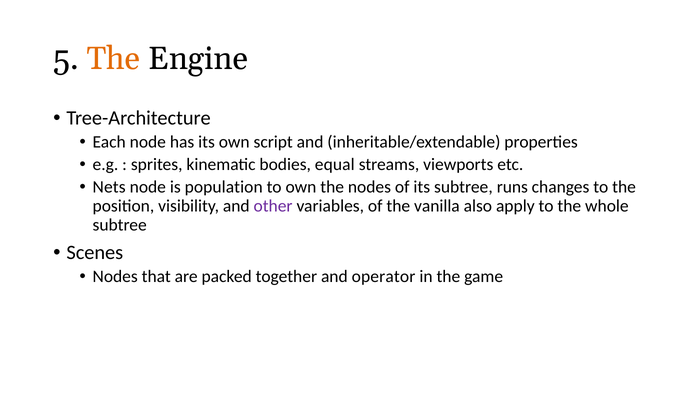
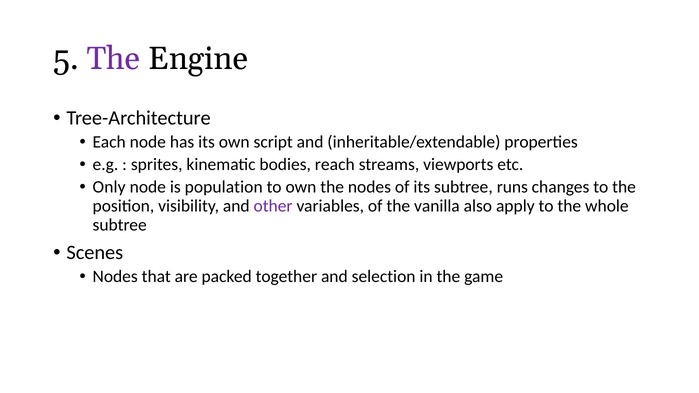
The colour: orange -> purple (113, 59)
equal: equal -> reach (335, 165)
Nets: Nets -> Only (109, 187)
operator: operator -> selection (384, 277)
